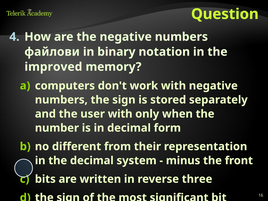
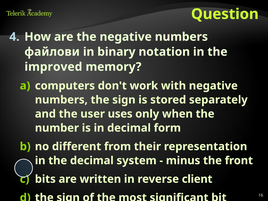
user with: with -> uses (120, 114)
three: three -> client (197, 179)
